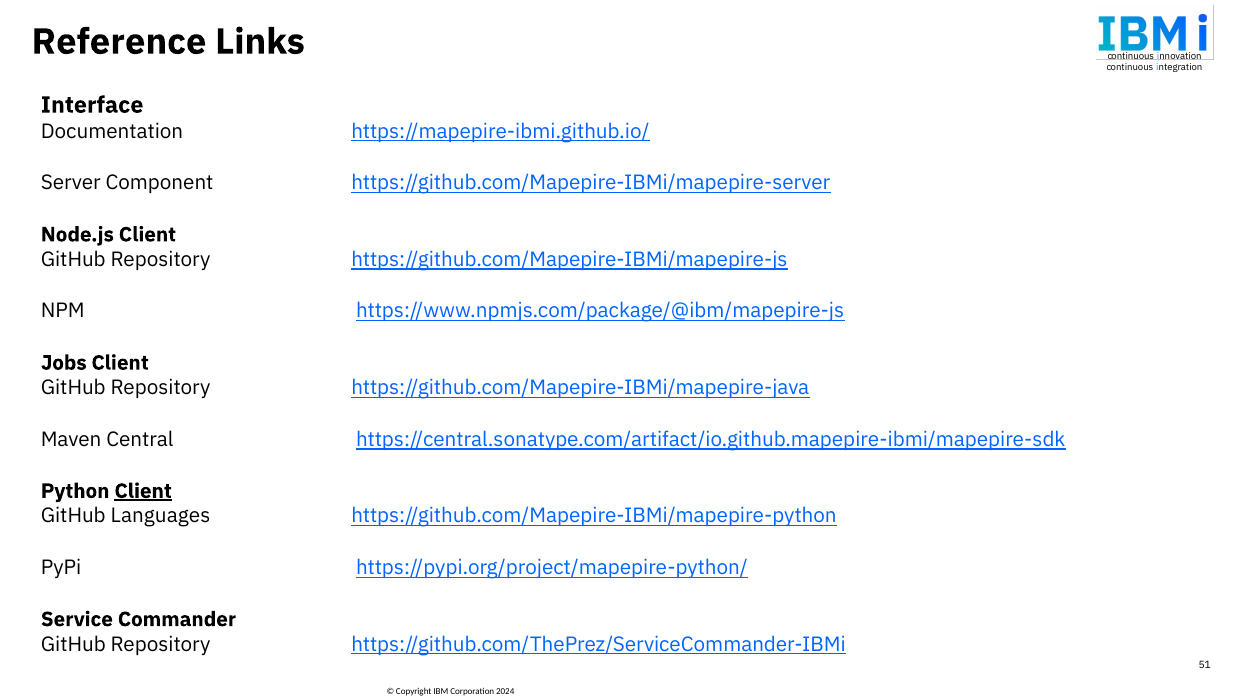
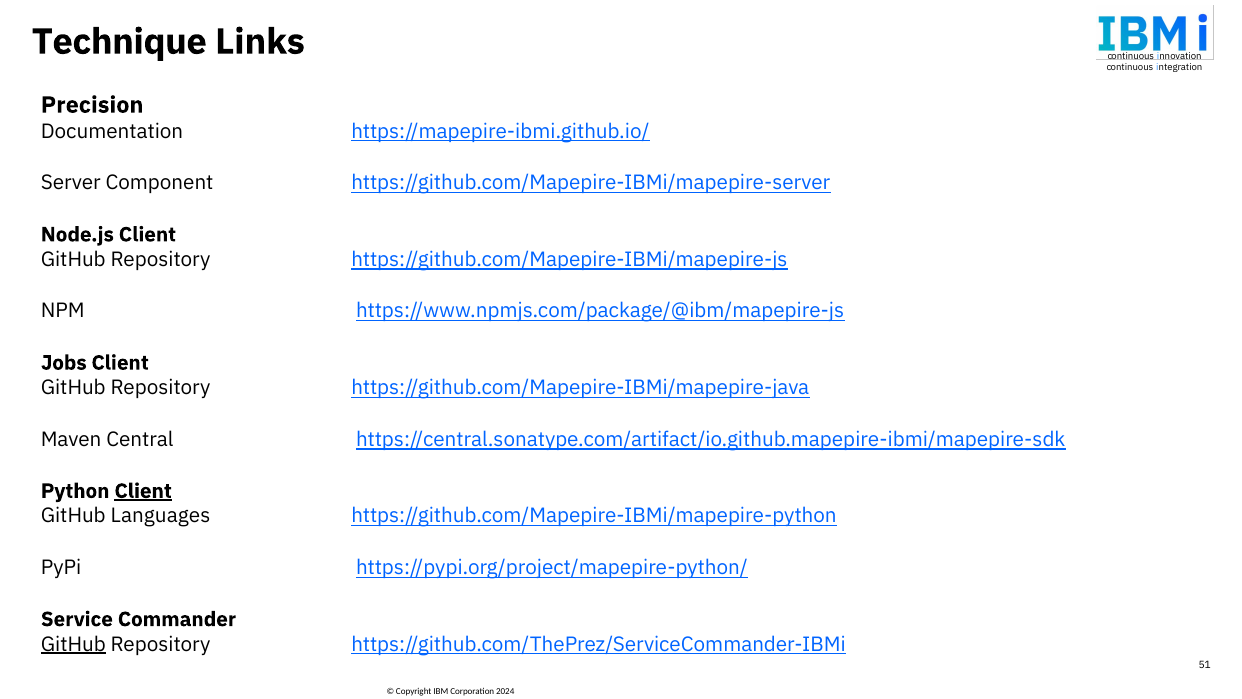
Reference: Reference -> Technique (119, 42)
Interface: Interface -> Precision (92, 105)
GitHub underline: none -> present (73, 644)
